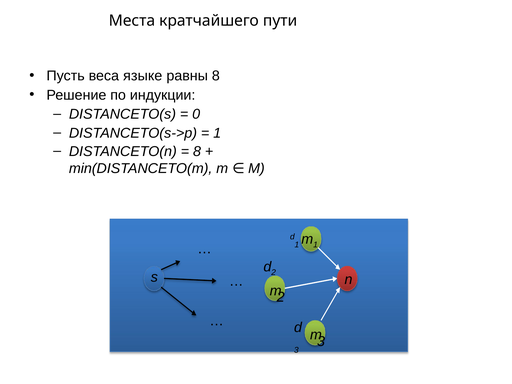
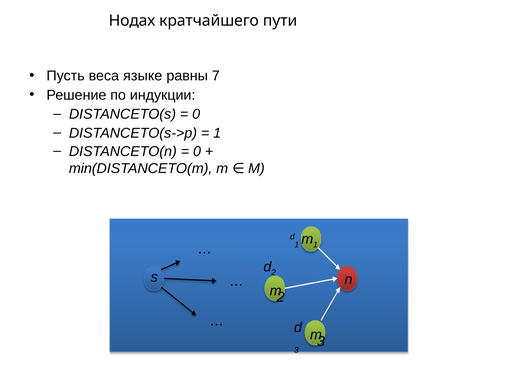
Места: Места -> Нодах (132, 21)
равны 8: 8 -> 7 (216, 76)
8: 8 -> 0 (197, 151)
